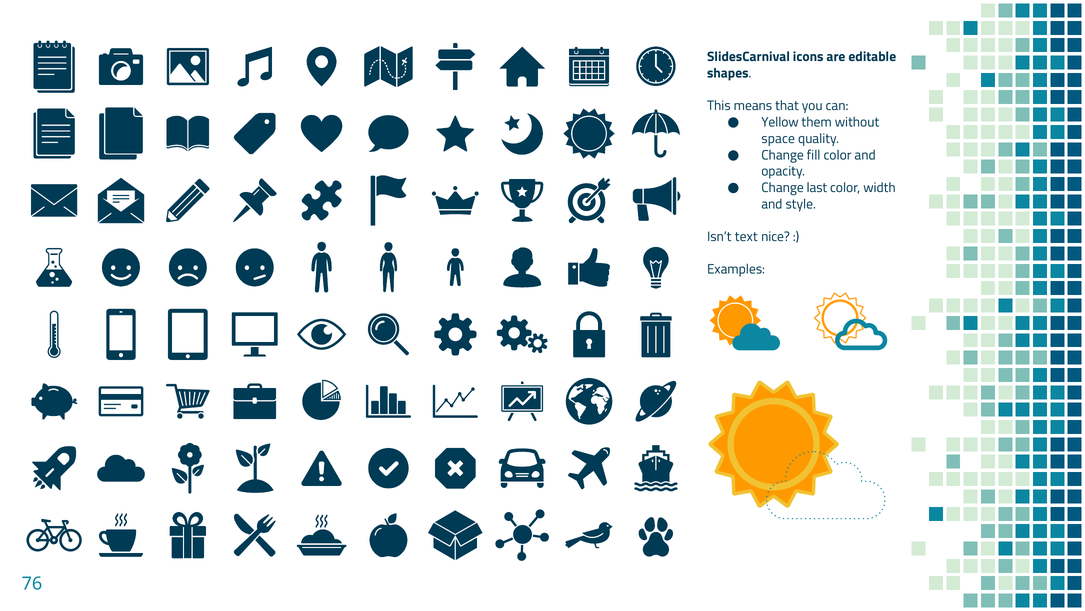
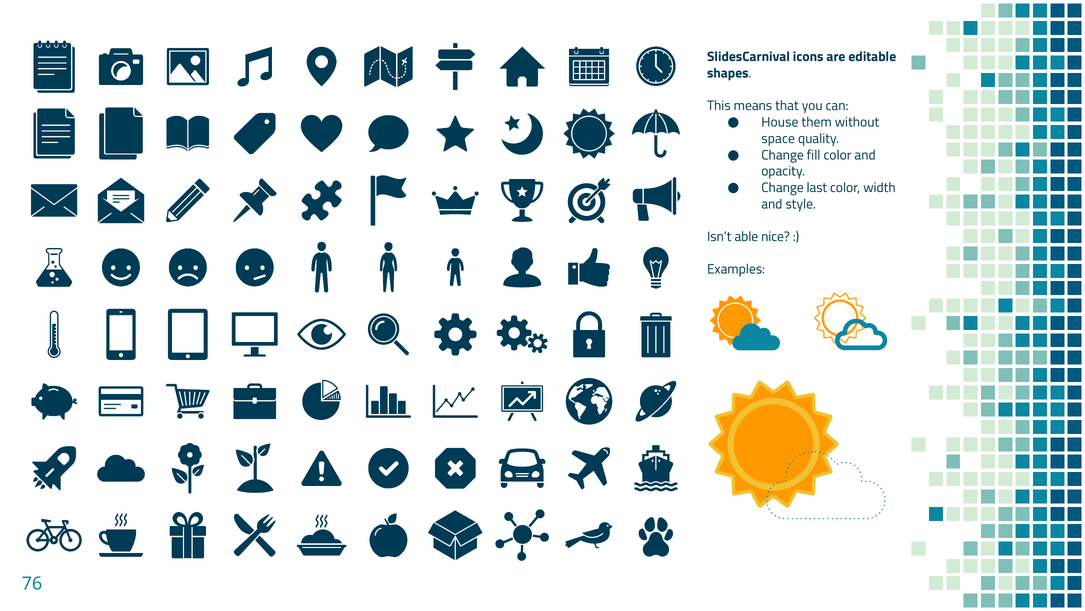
Yellow: Yellow -> House (780, 122)
text: text -> able (746, 236)
